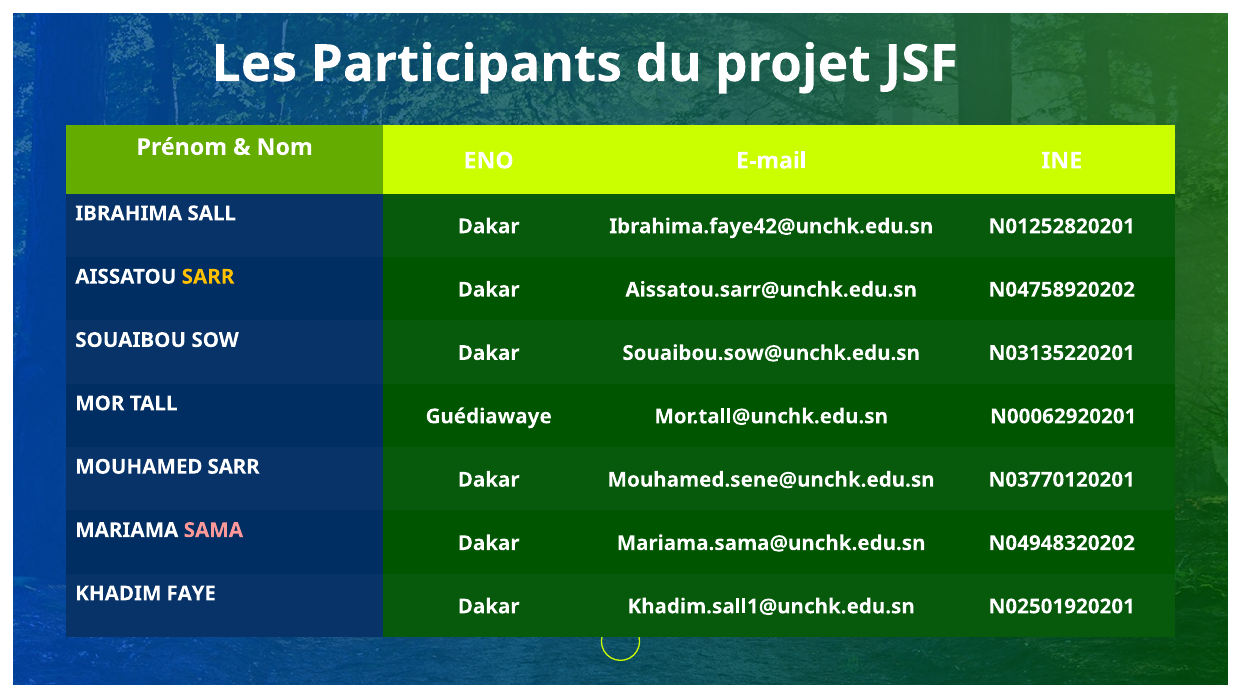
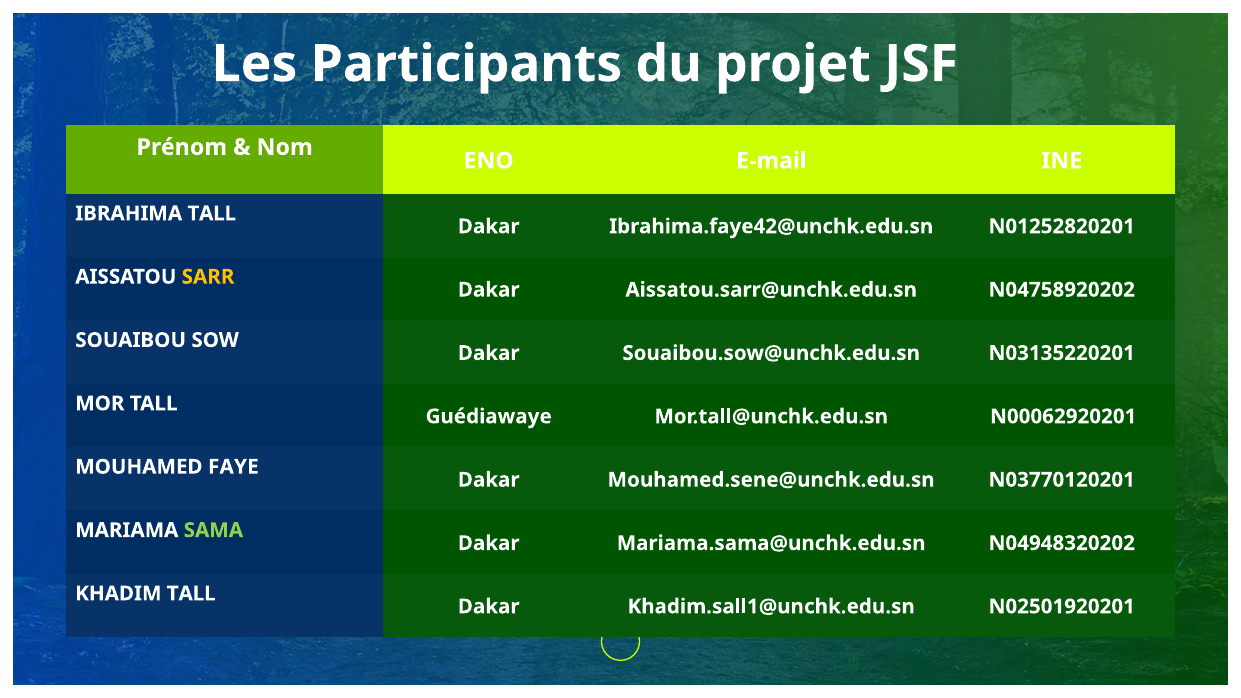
IBRAHIMA SALL: SALL -> TALL (212, 213)
MOUHAMED SARR: SARR -> FAYE (233, 467)
SAMA colour: pink -> light green (213, 530)
KHADIM FAYE: FAYE -> TALL (191, 594)
